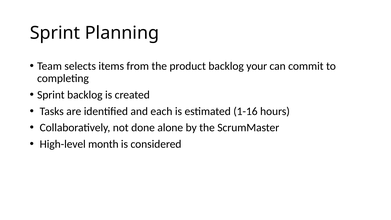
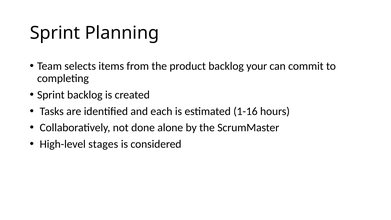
month: month -> stages (103, 144)
